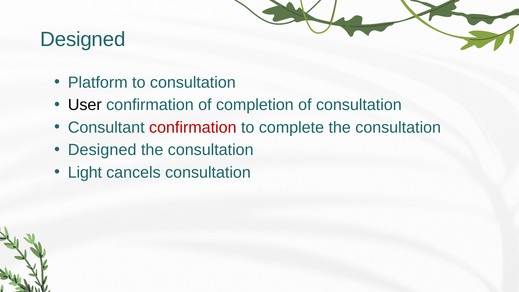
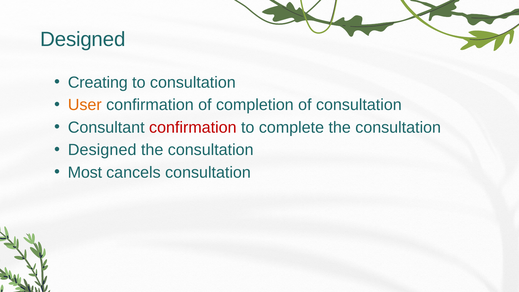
Platform: Platform -> Creating (98, 82)
User colour: black -> orange (85, 105)
Light: Light -> Most (85, 172)
